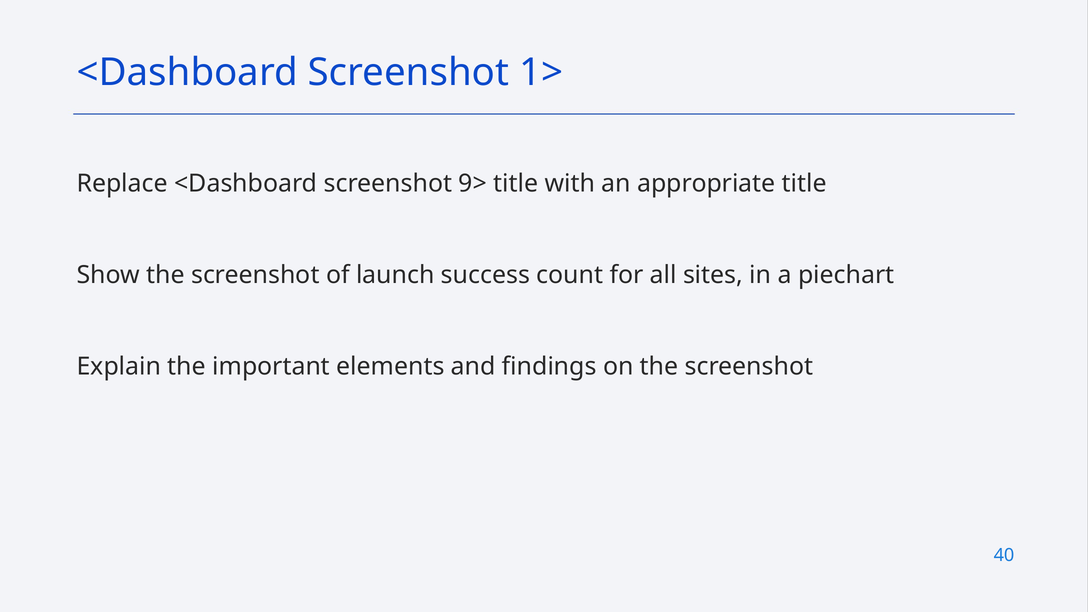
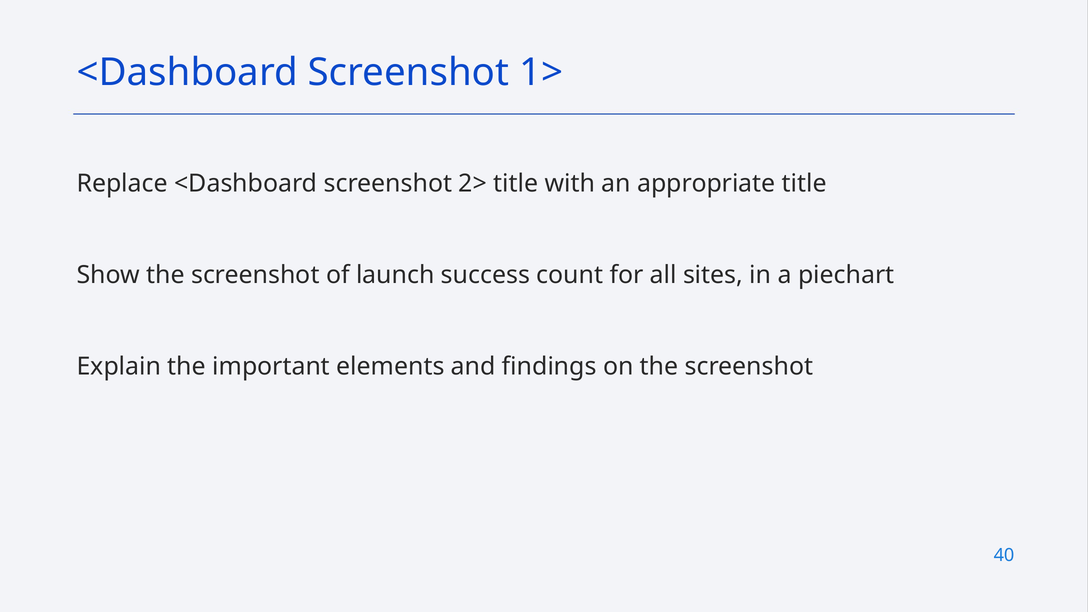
9>: 9> -> 2> (473, 184)
